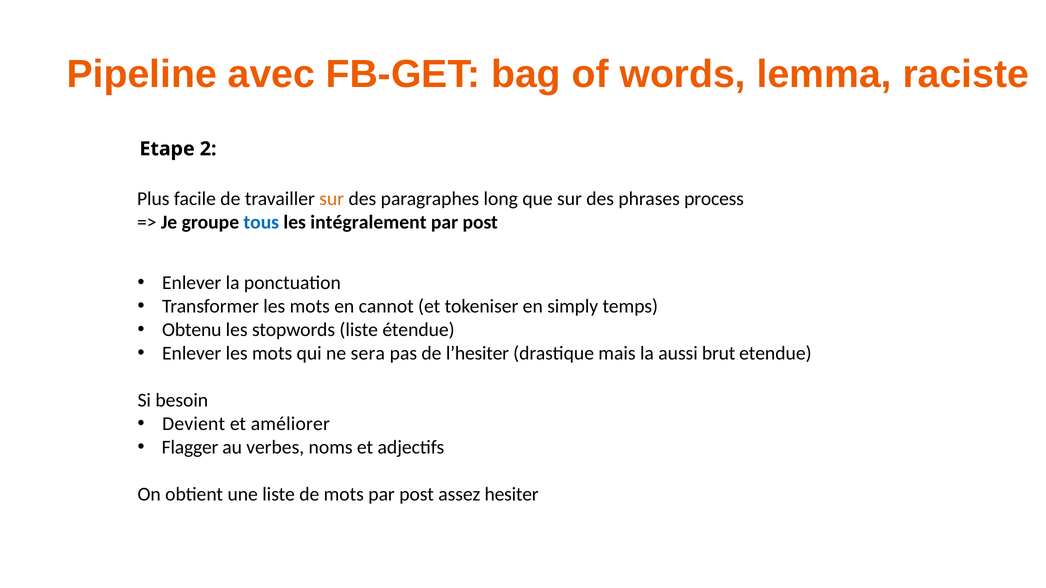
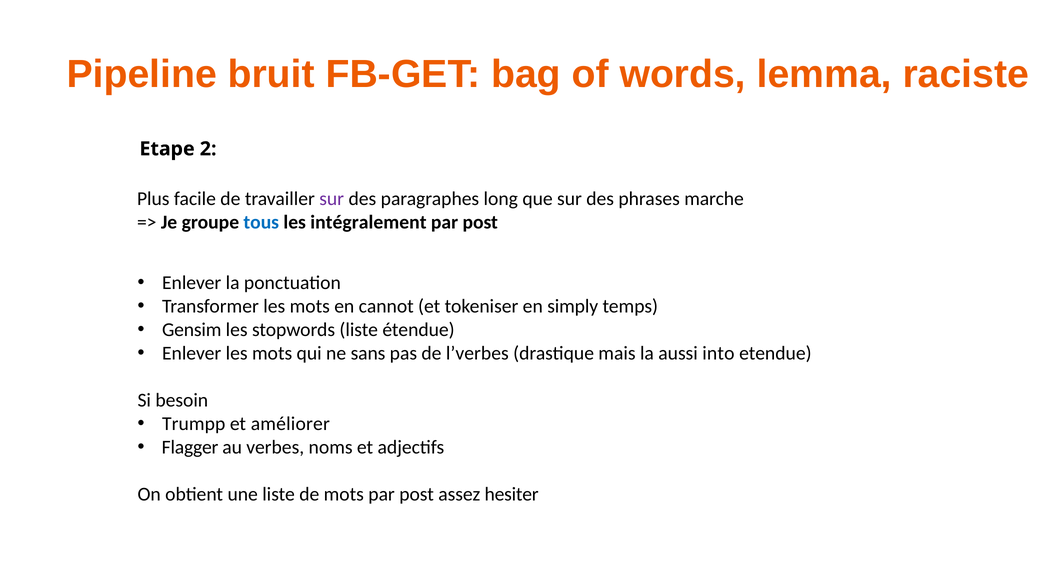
avec: avec -> bruit (271, 74)
sur colour: orange -> purple (332, 199)
process: process -> marche (714, 199)
Obtenu: Obtenu -> Gensim (192, 330)
sera: sera -> sans (368, 354)
l’hesiter: l’hesiter -> l’verbes (477, 354)
brut: brut -> into (718, 354)
Devient: Devient -> Trumpp (194, 424)
